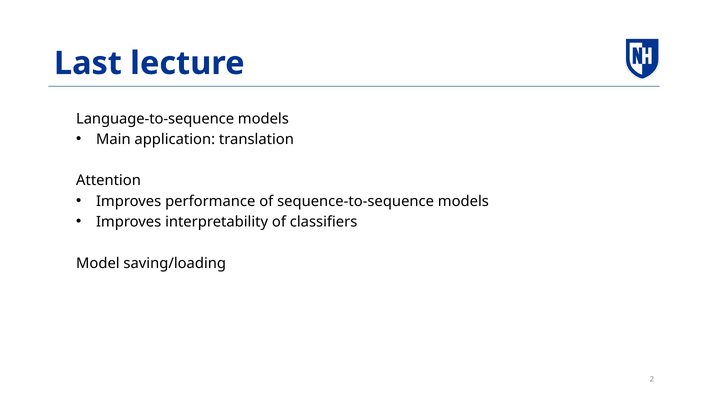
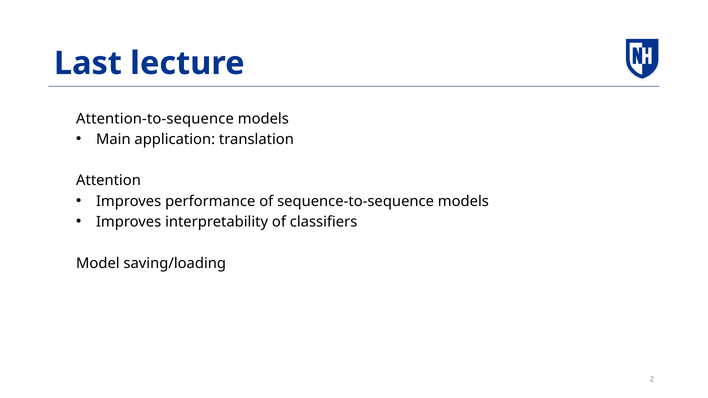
Language-to-sequence: Language-to-sequence -> Attention-to-sequence (155, 119)
